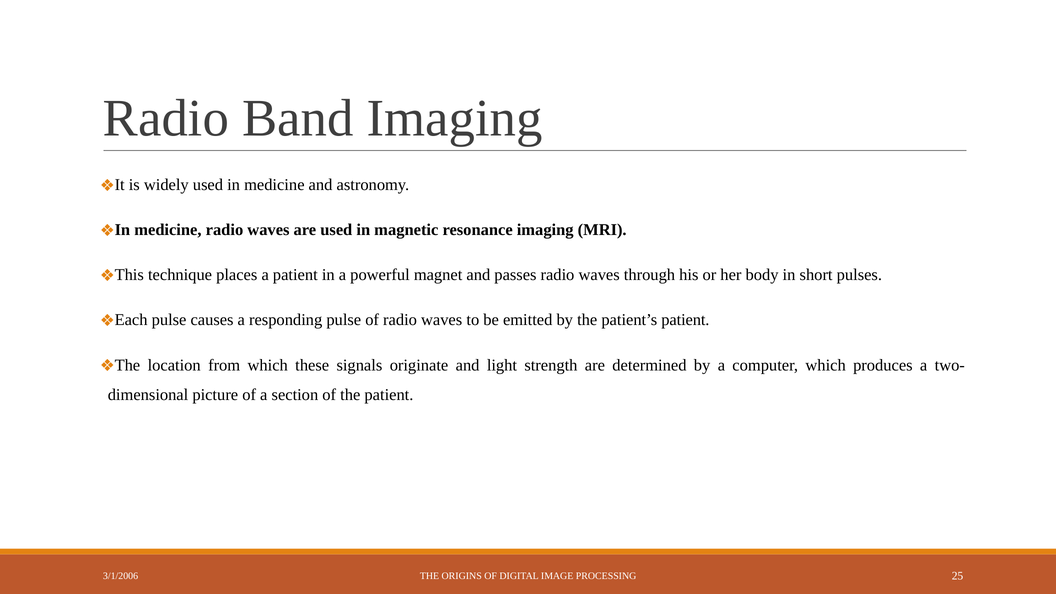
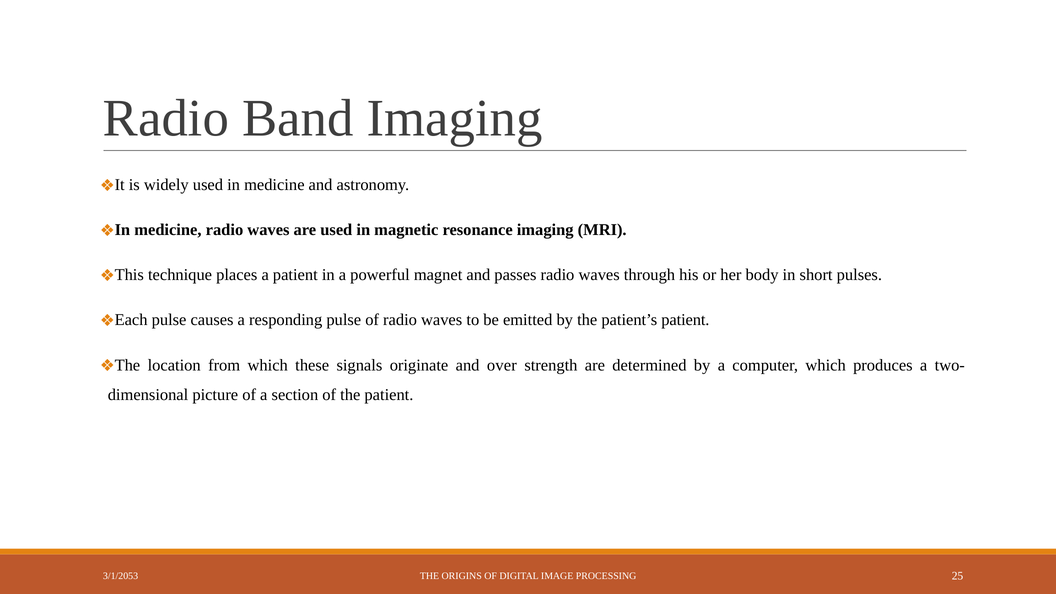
light: light -> over (502, 365)
3/1/2006: 3/1/2006 -> 3/1/2053 (121, 576)
